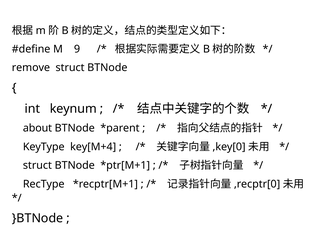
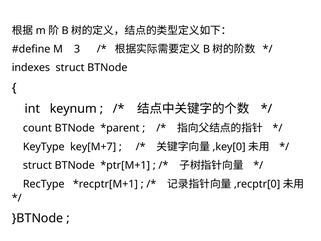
9: 9 -> 3 (77, 49)
remove: remove -> indexes (31, 68)
about: about -> count (37, 128)
key[M+4: key[M+4 -> key[M+7 (93, 147)
